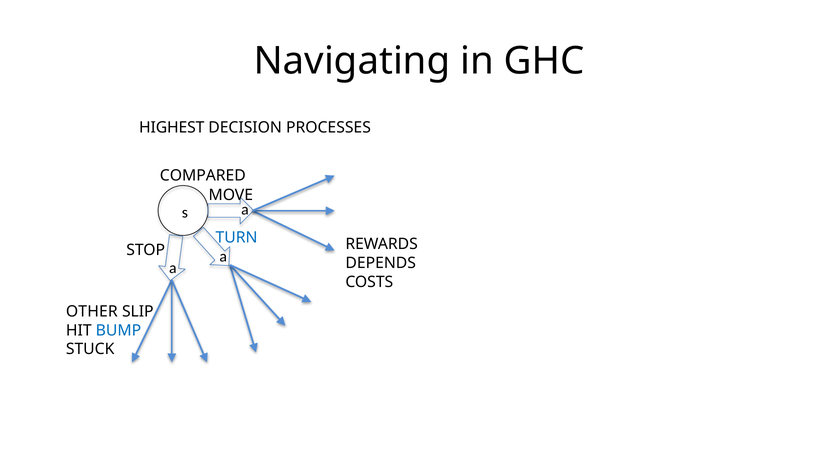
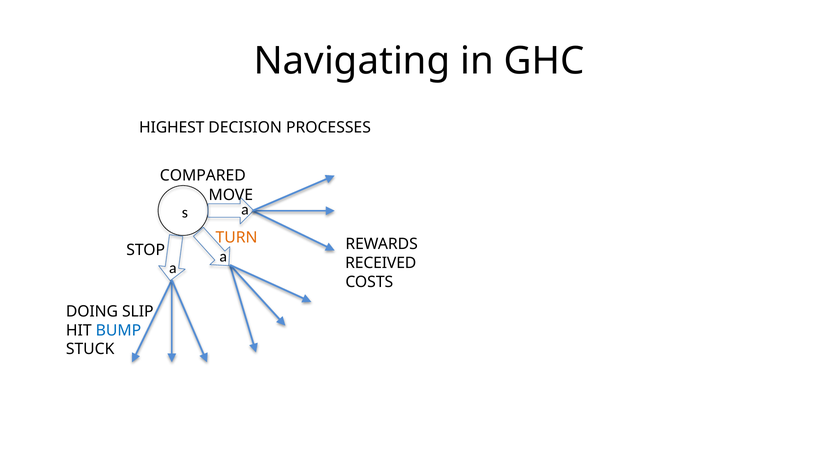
TURN colour: blue -> orange (237, 238)
DEPENDS: DEPENDS -> RECEIVED (381, 263)
OTHER: OTHER -> DOING (92, 311)
